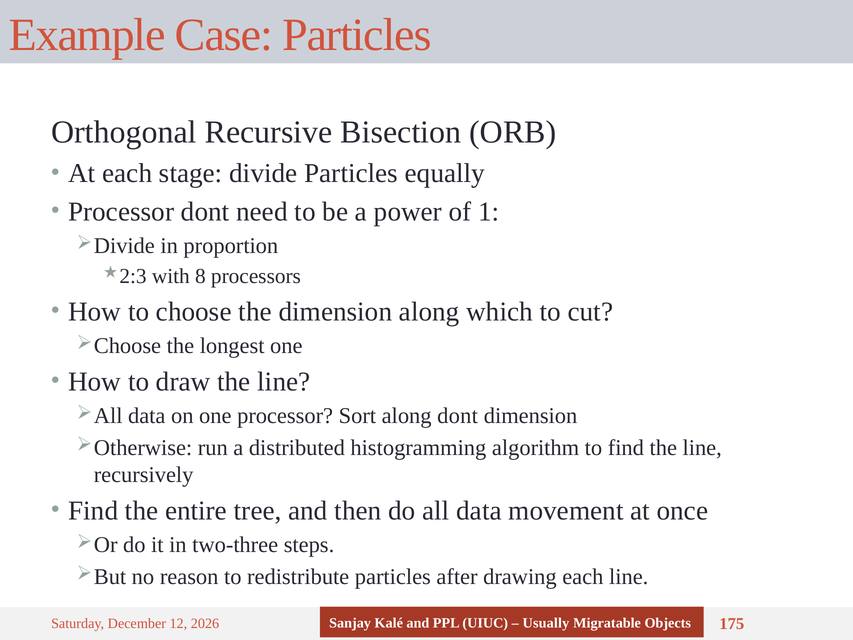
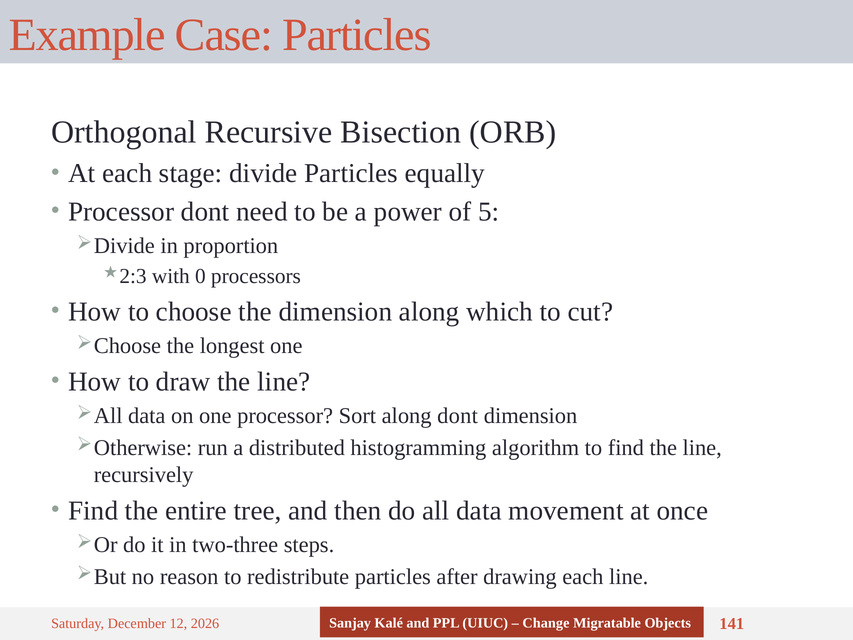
1: 1 -> 5 (489, 212)
8: 8 -> 0 (200, 276)
Usually: Usually -> Change (546, 623)
175: 175 -> 141 (732, 623)
